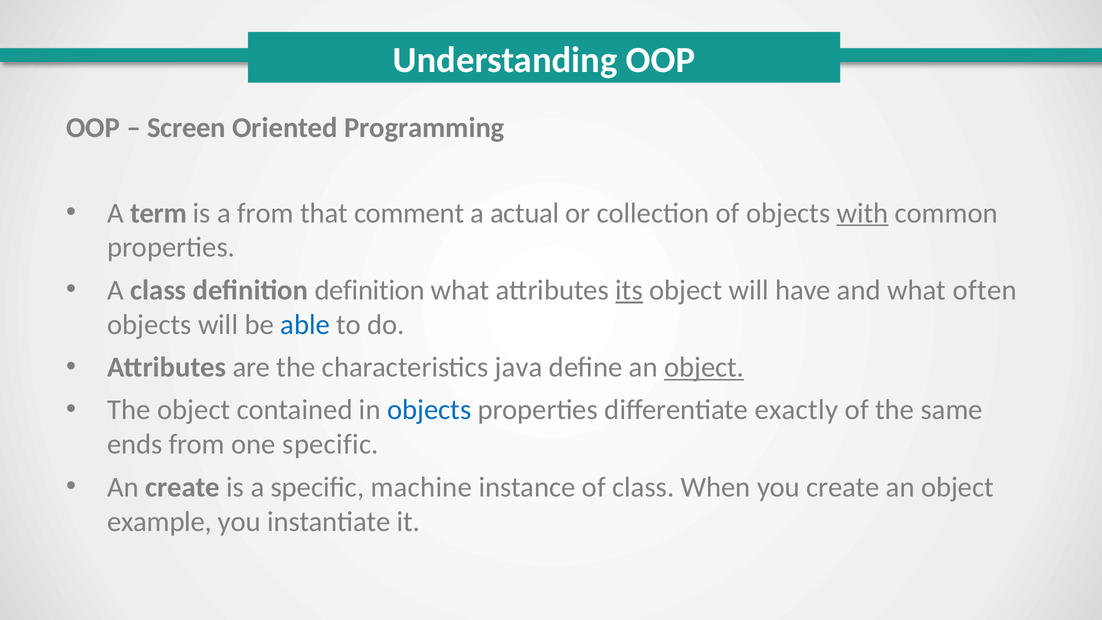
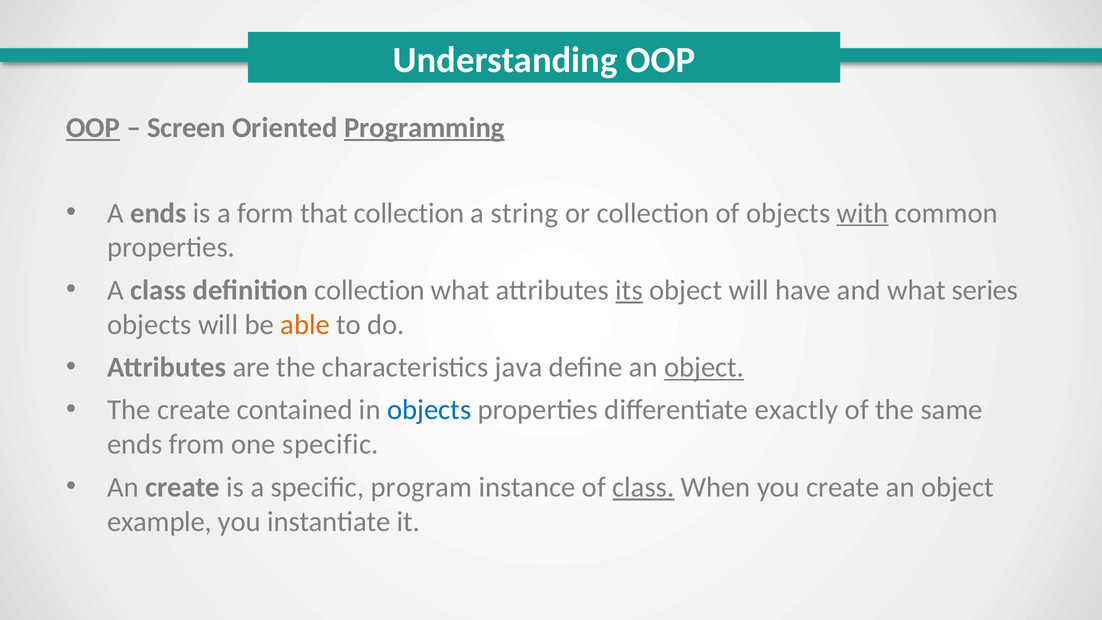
OOP underline: none -> present (93, 128)
Programming underline: none -> present (424, 128)
A term: term -> ends (158, 213)
a from: from -> form (265, 213)
that comment: comment -> collection (409, 213)
actual: actual -> string (524, 213)
definition definition: definition -> collection (370, 290)
often: often -> series (985, 290)
able colour: blue -> orange (305, 325)
The object: object -> create (194, 410)
machine: machine -> program (421, 487)
class underline: none -> present (643, 487)
